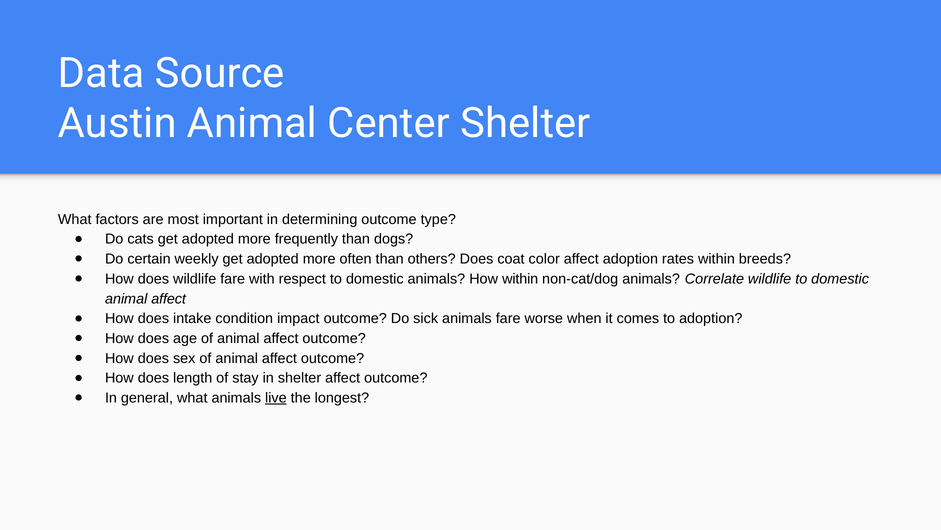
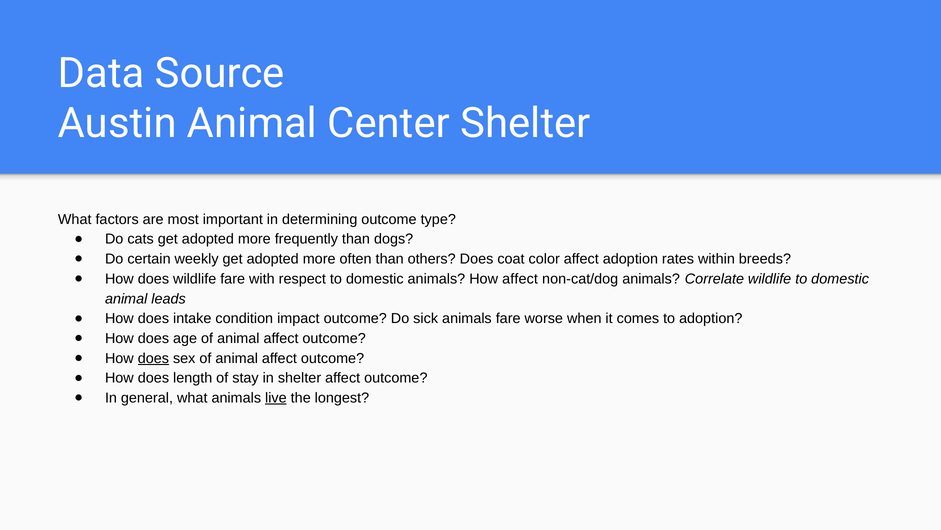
How within: within -> affect (520, 279)
affect: affect -> leads (169, 298)
does underline: none -> present (153, 358)
